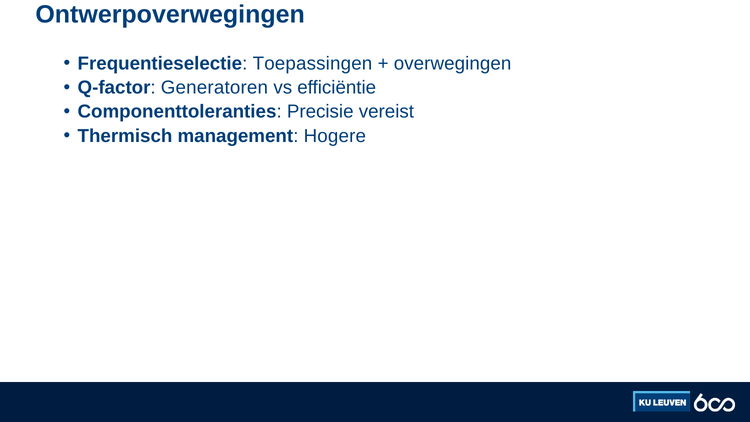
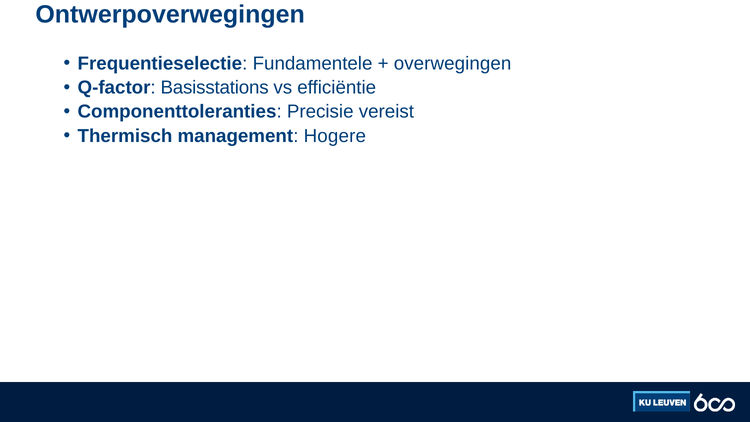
Toepassingen: Toepassingen -> Fundamentele (313, 63)
Generatoren: Generatoren -> Basisstations (215, 88)
